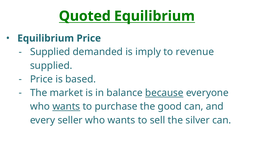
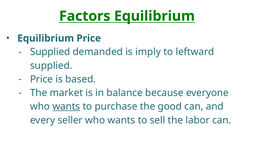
Quoted: Quoted -> Factors (85, 16)
revenue: revenue -> leftward (195, 52)
because underline: present -> none (164, 93)
silver: silver -> labor (198, 120)
